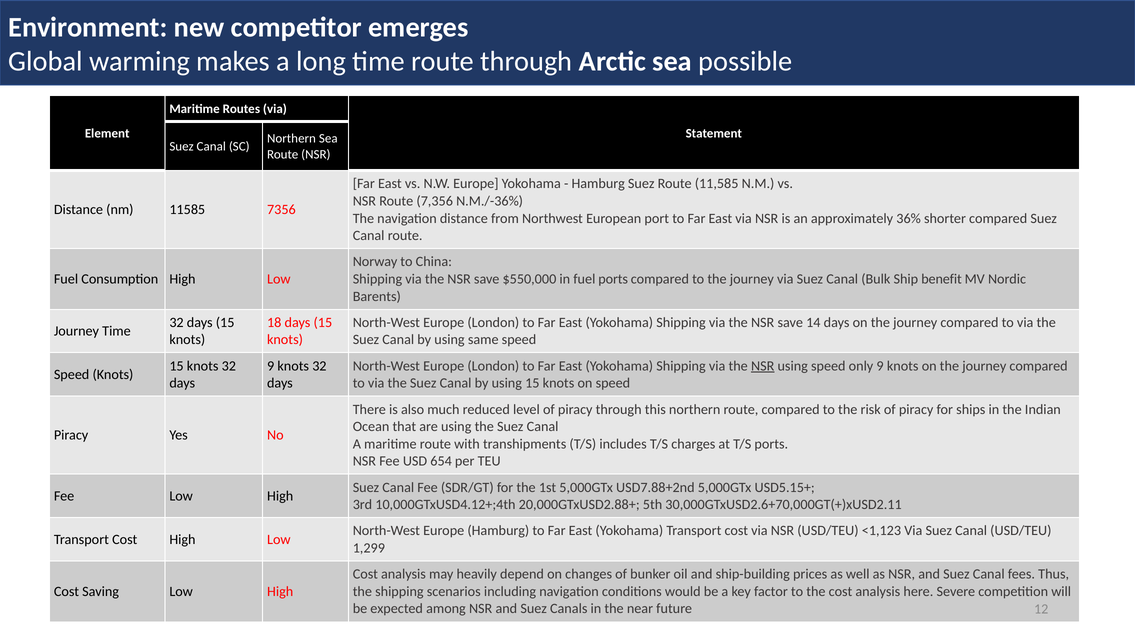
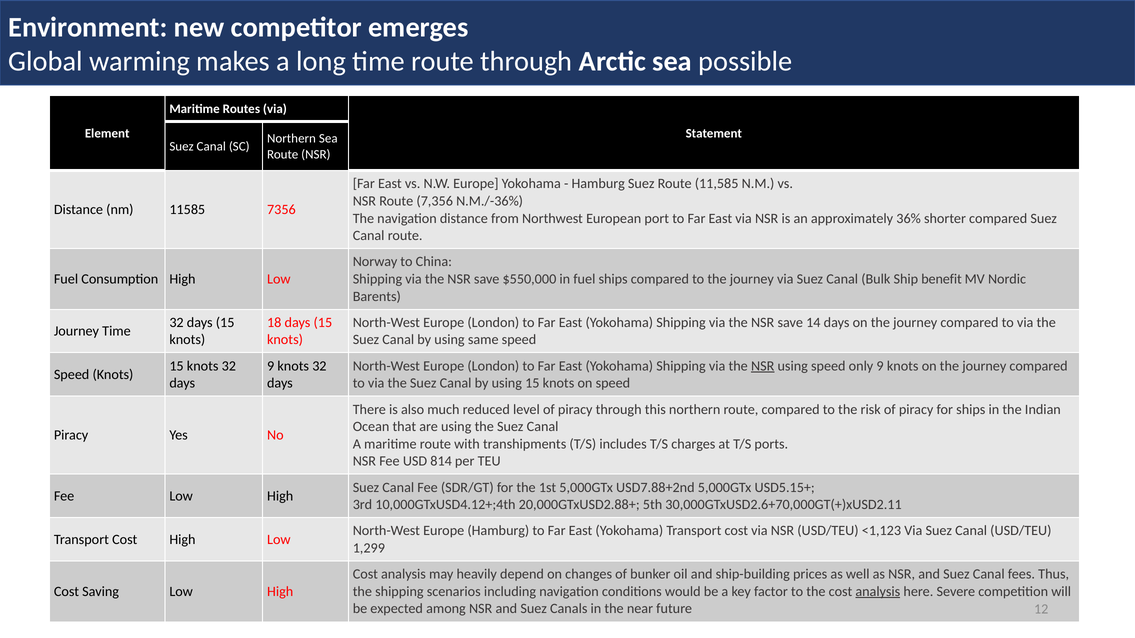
fuel ports: ports -> ships (613, 279)
654: 654 -> 814 (441, 462)
analysis underline: none -> present (878, 592)
